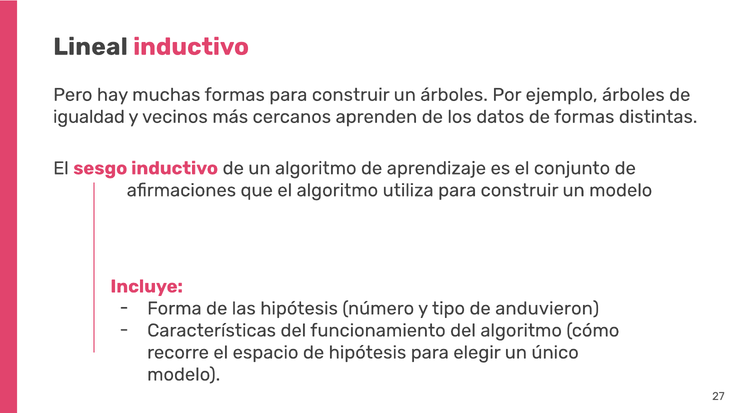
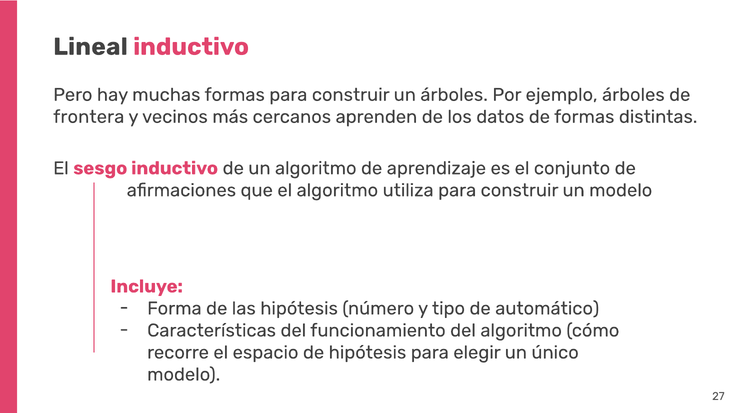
igualdad: igualdad -> frontera (89, 117)
anduvieron: anduvieron -> automático (547, 309)
